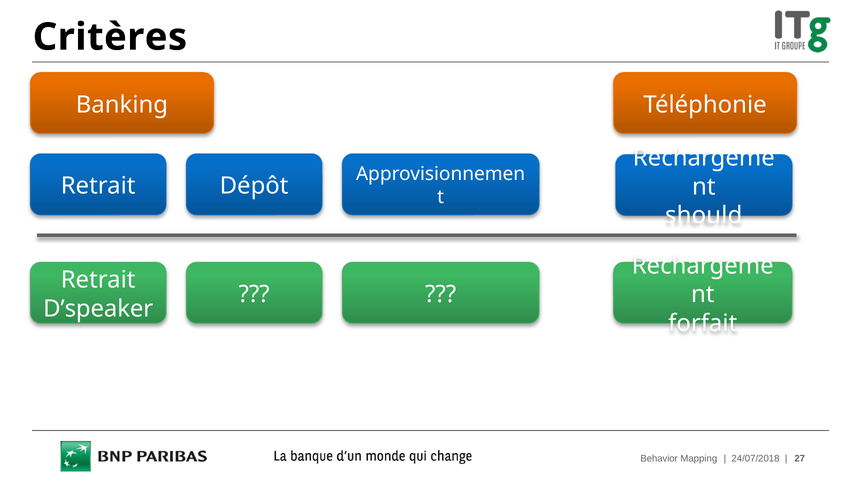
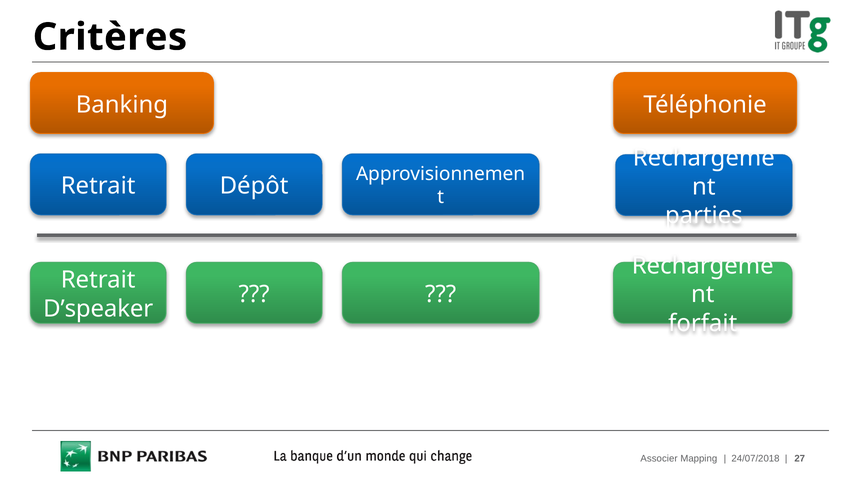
should: should -> parties (704, 216)
Behavior: Behavior -> Associer (659, 459)
